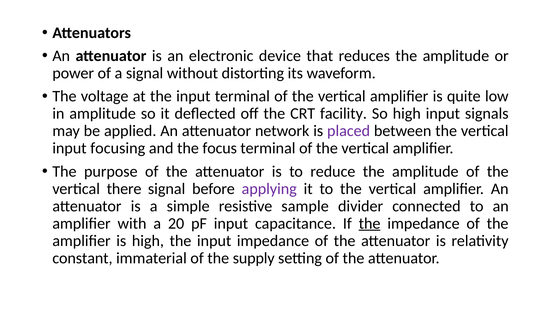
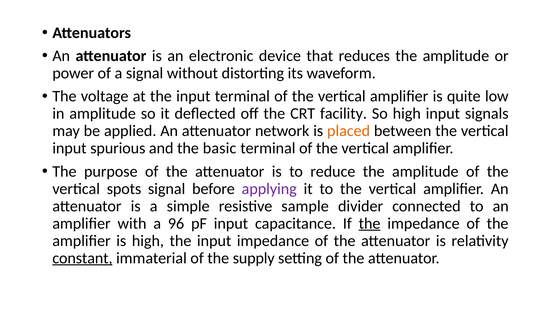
placed colour: purple -> orange (349, 131)
focusing: focusing -> spurious (118, 148)
focus: focus -> basic (220, 148)
there: there -> spots (124, 189)
20: 20 -> 96 (176, 223)
constant underline: none -> present (82, 258)
